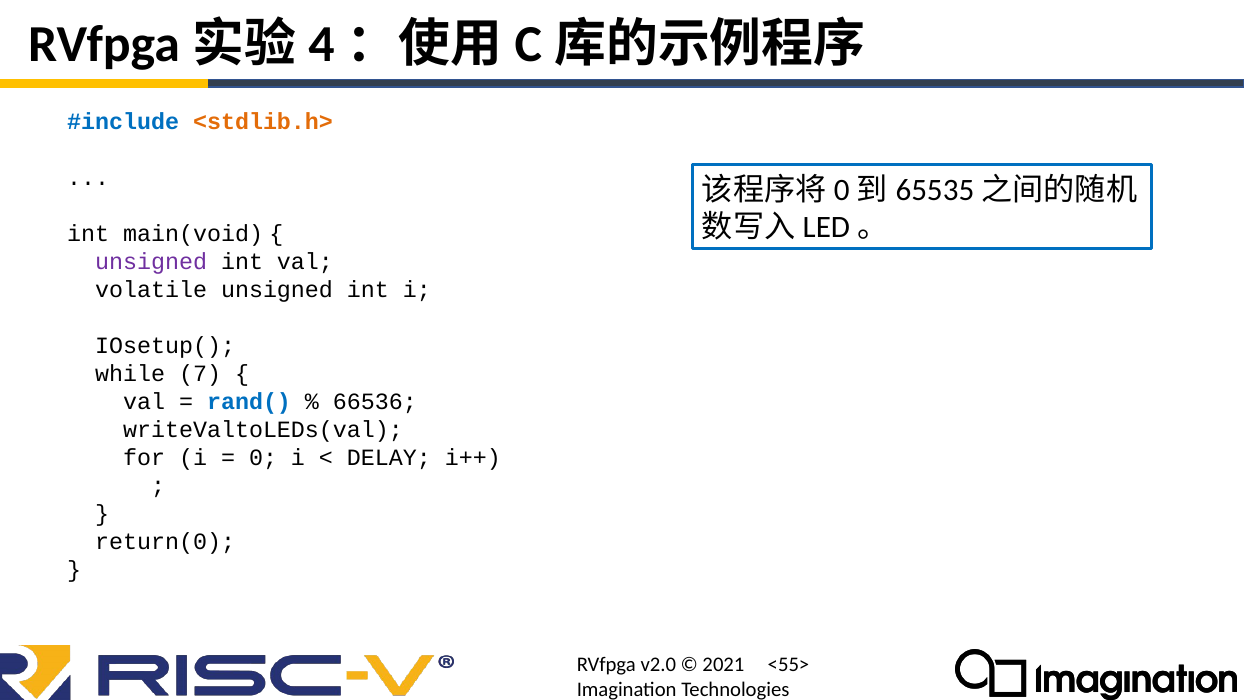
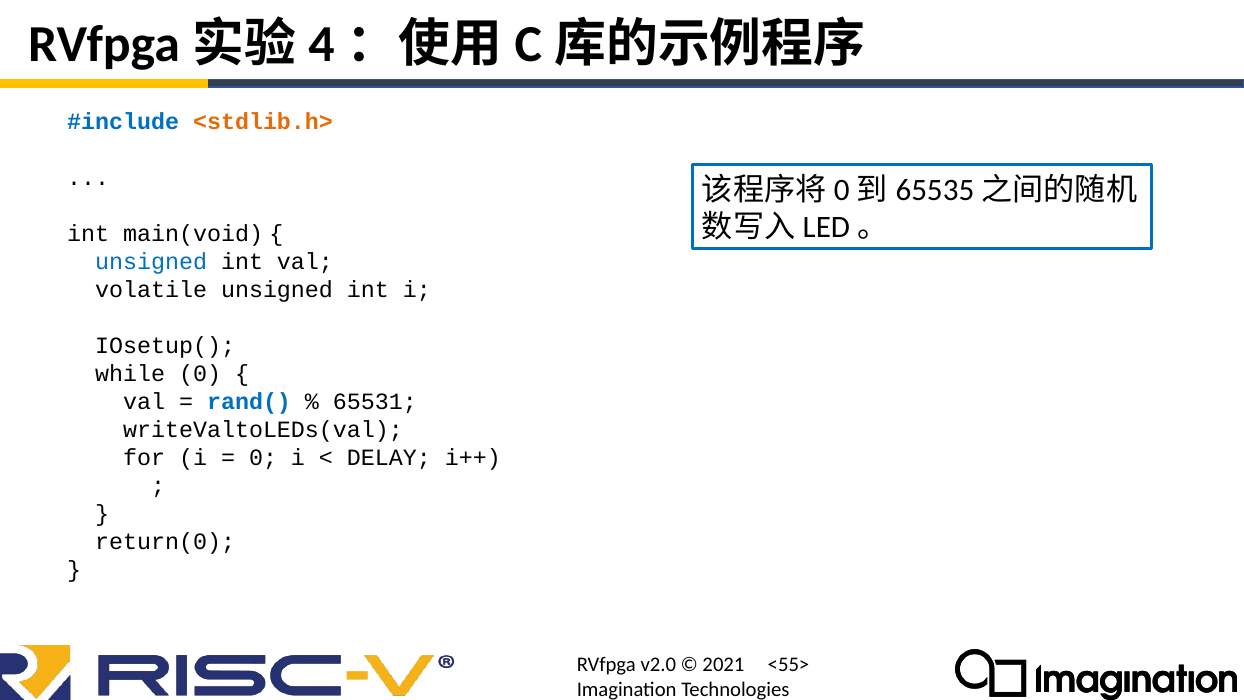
unsigned colour: purple -> blue (151, 261)
while 7: 7 -> 0 (200, 373)
66536: 66536 -> 65531 (375, 401)
